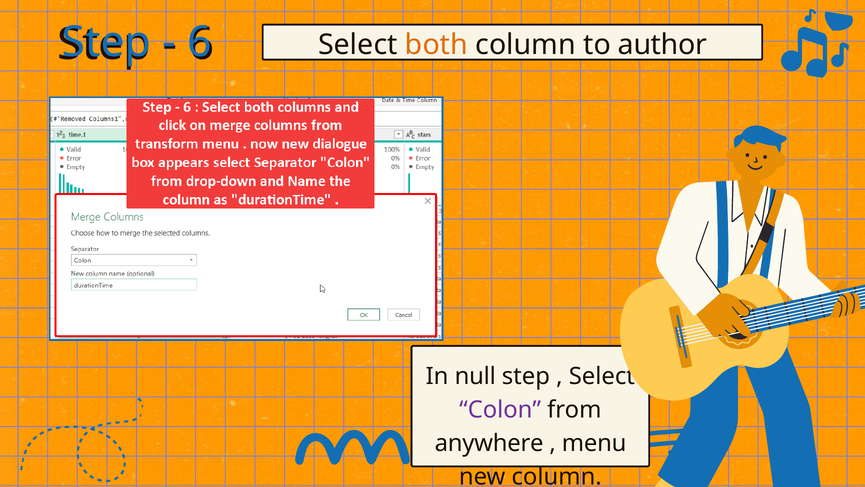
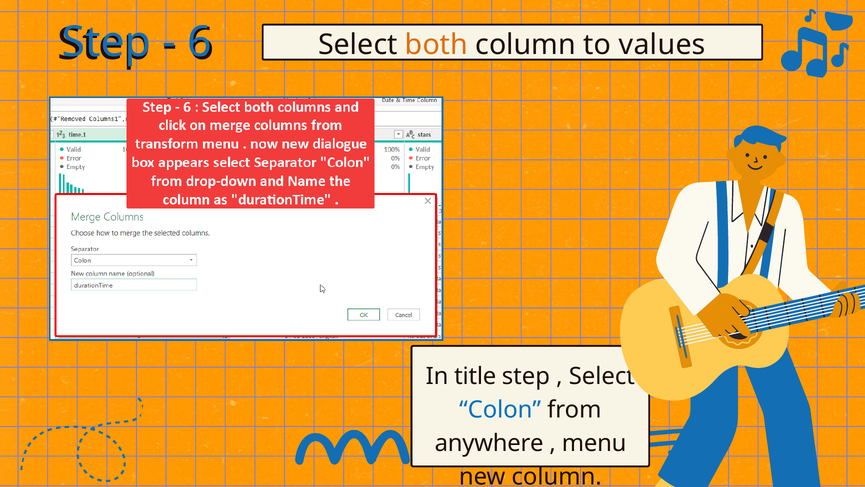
author: author -> values (662, 45)
null: null -> title (475, 376)
Colon colour: purple -> blue (500, 410)
